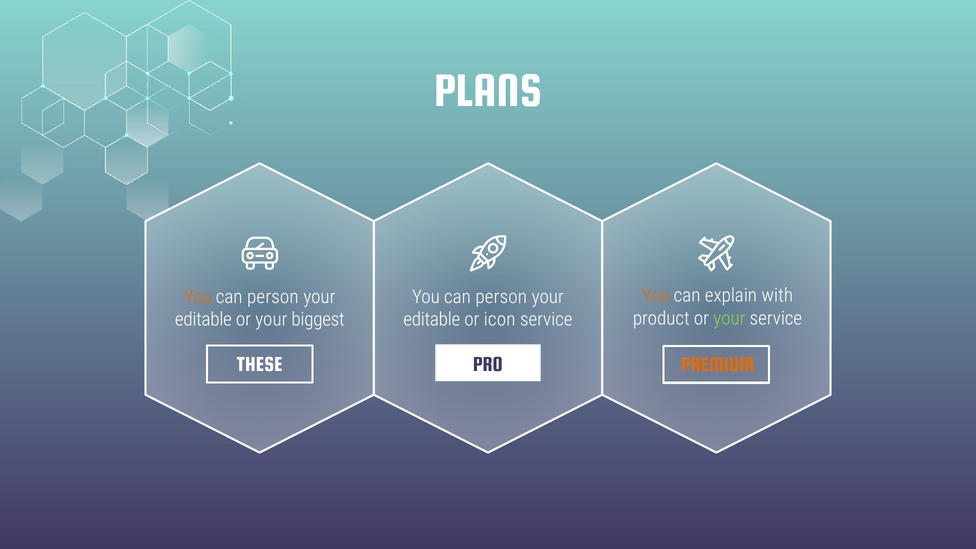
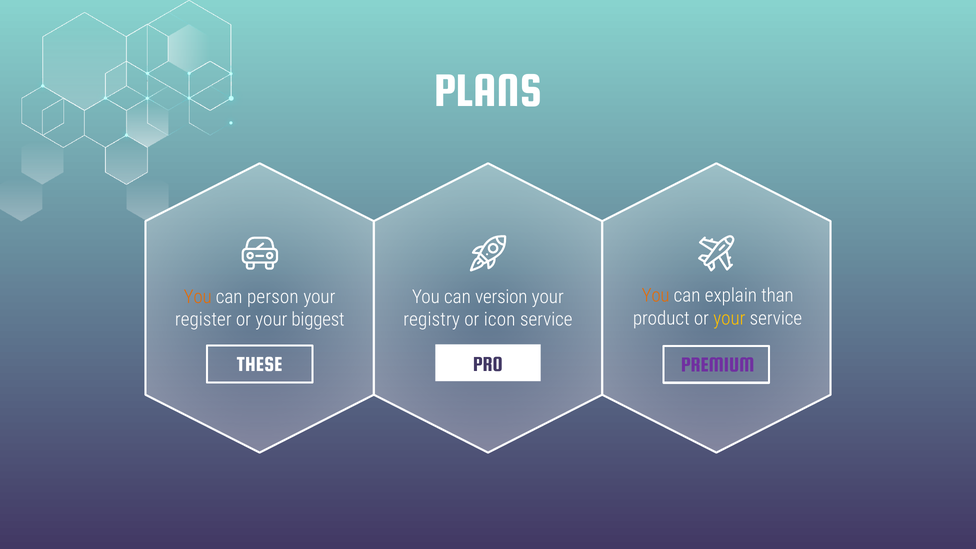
with: with -> than (777, 296)
person: person -> version (501, 297)
your colour: light green -> yellow (729, 318)
editable: editable -> register (203, 320)
editable: editable -> registry (432, 320)
PREMIUM colour: orange -> purple (718, 365)
